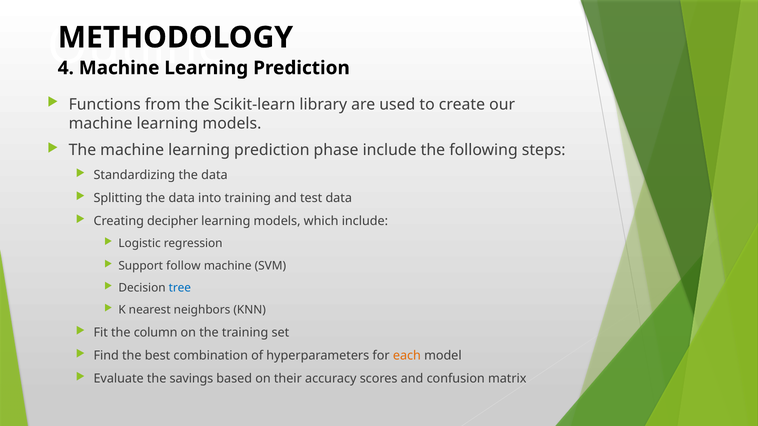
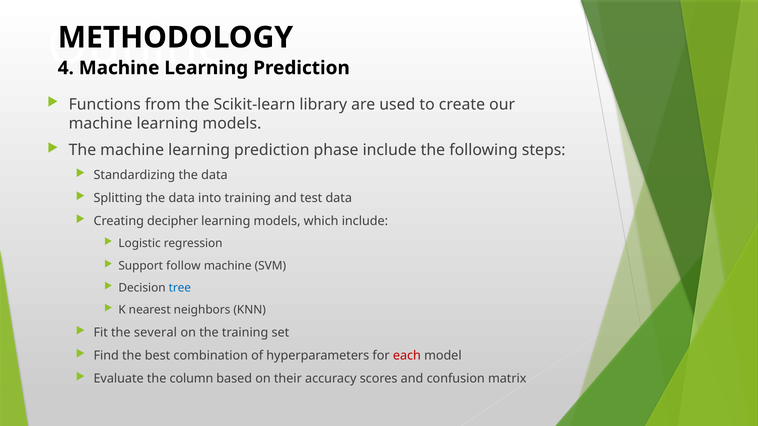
column: column -> several (155, 333)
each colour: orange -> red (407, 356)
savings: savings -> column (191, 379)
